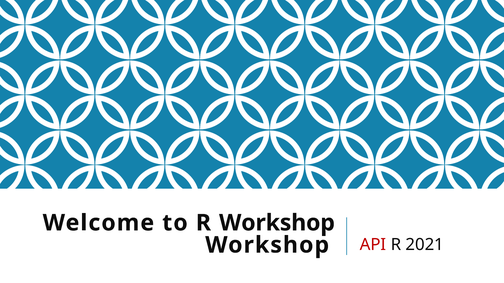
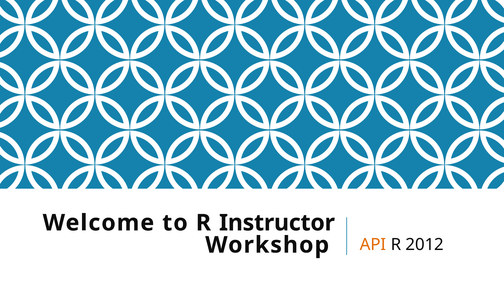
R Workshop: Workshop -> Instructor (277, 223)
API colour: red -> orange (373, 245)
2021: 2021 -> 2012 (425, 245)
